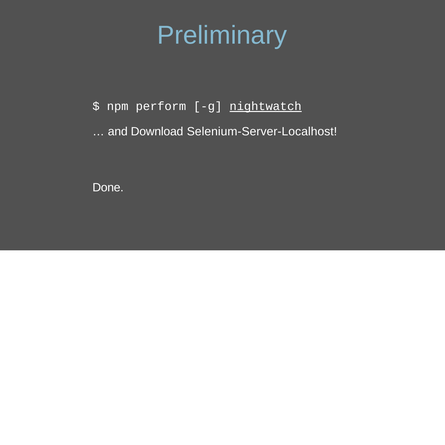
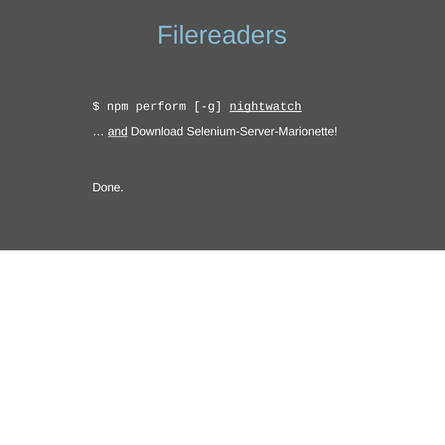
Preliminary: Preliminary -> Filereaders (222, 35)
and underline: none -> present (118, 132)
Selenium-Server-Localhost: Selenium-Server-Localhost -> Selenium-Server-Marionette (262, 132)
